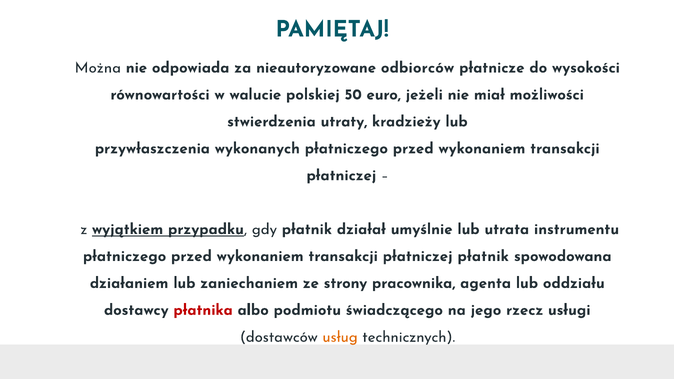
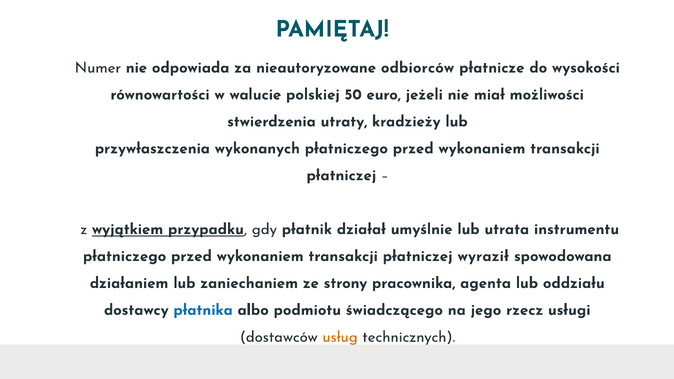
Można: Można -> Numer (98, 68)
płatniczej płatnik: płatnik -> wyraził (483, 256)
płatnika colour: red -> blue (203, 310)
